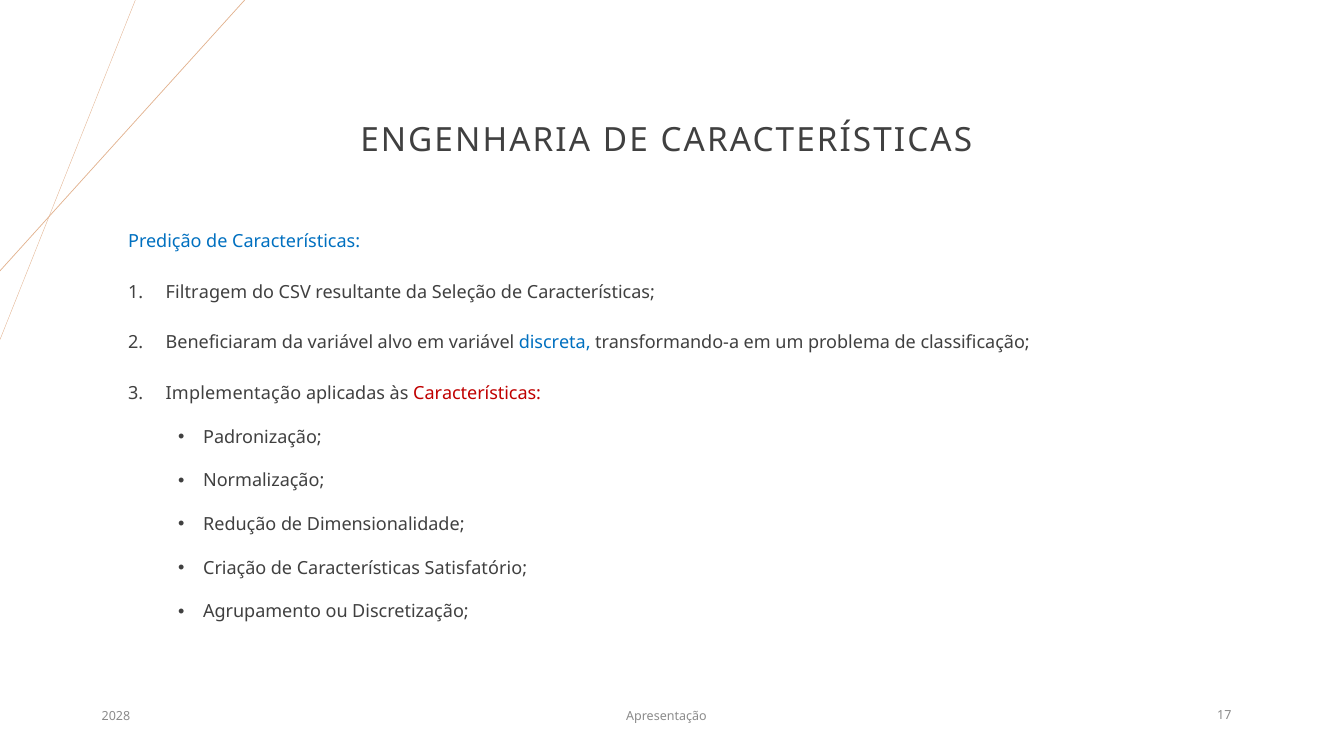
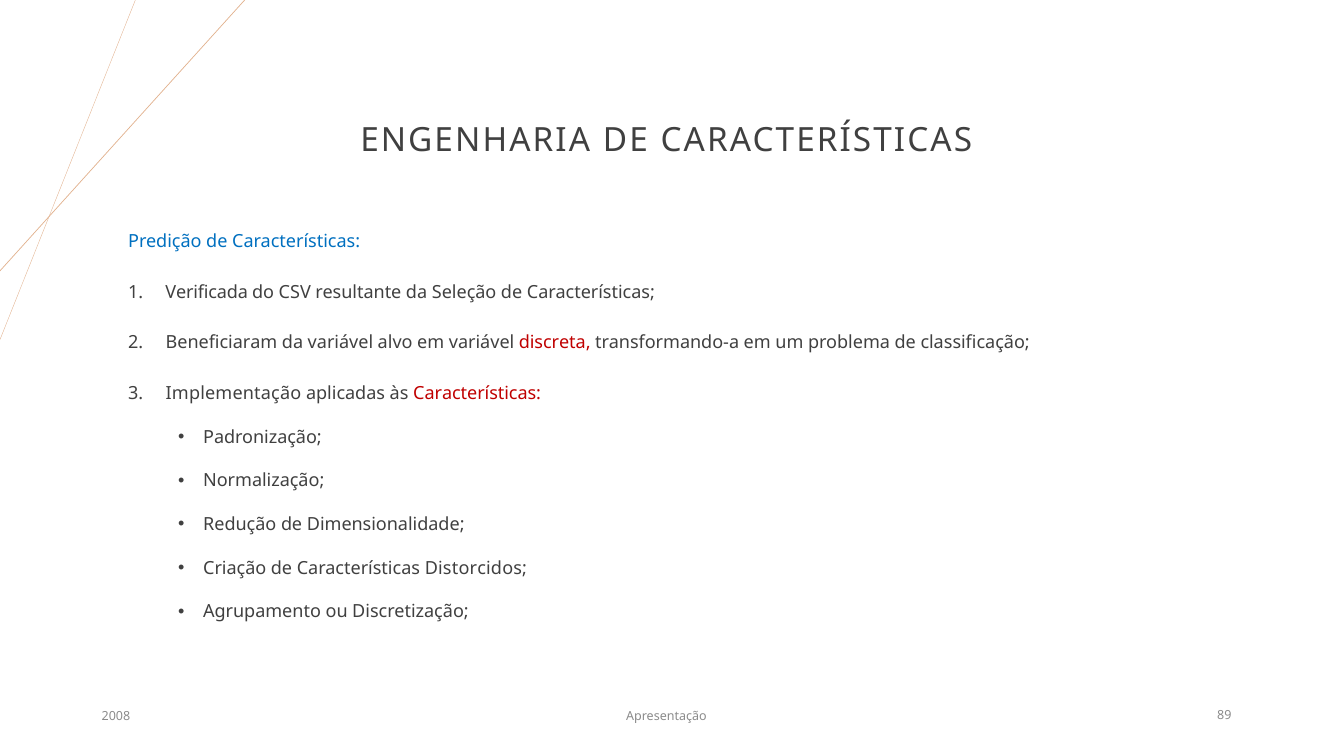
Filtragem: Filtragem -> Verificada (207, 292)
discreta colour: blue -> red (555, 343)
Satisfatório: Satisfatório -> Distorcidos (476, 568)
2028: 2028 -> 2008 (116, 716)
17: 17 -> 89 (1224, 715)
